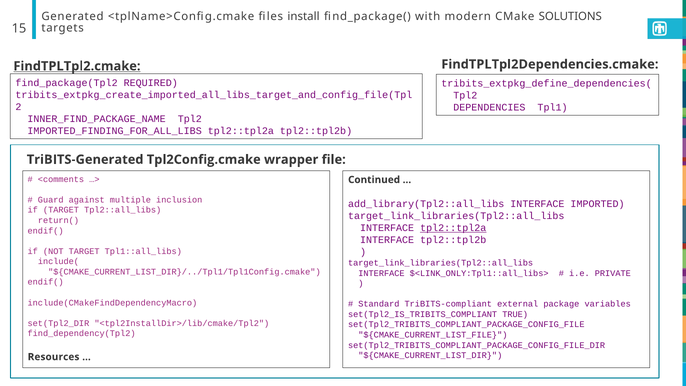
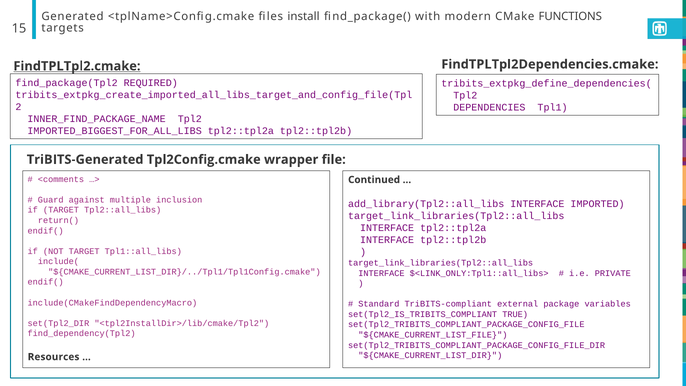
SOLUTIONS: SOLUTIONS -> FUNCTIONS (570, 16)
IMPORTED_FINDING_FOR_ALL_LIBS: IMPORTED_FINDING_FOR_ALL_LIBS -> IMPORTED_BIGGEST_FOR_ALL_LIBS (115, 131)
tpl2::tpl2a underline: present -> none (453, 228)
